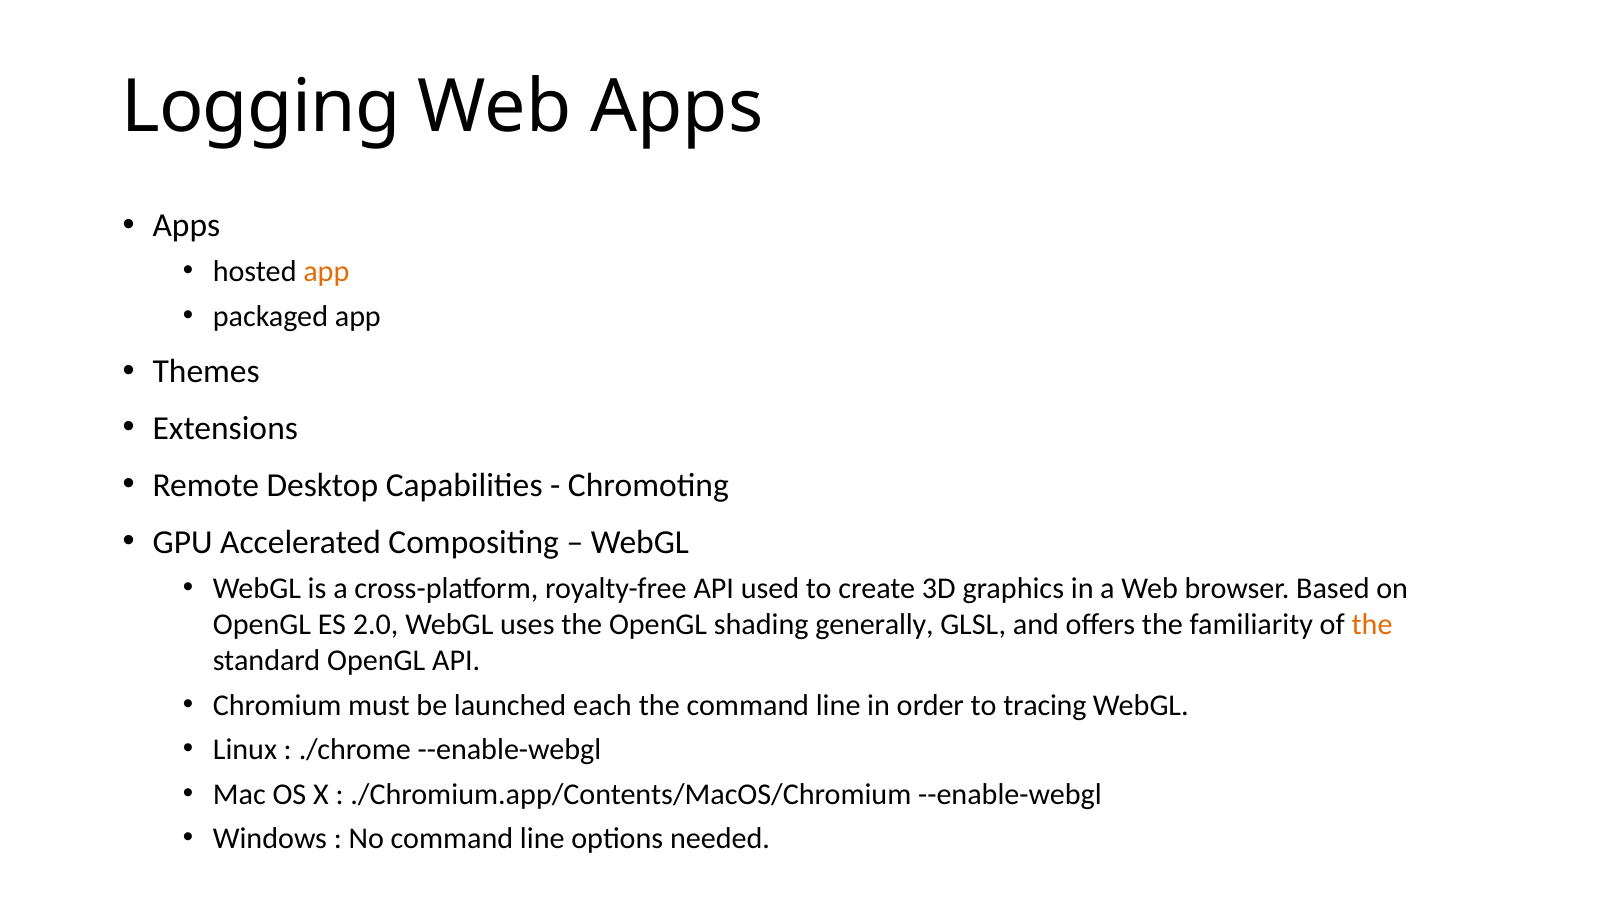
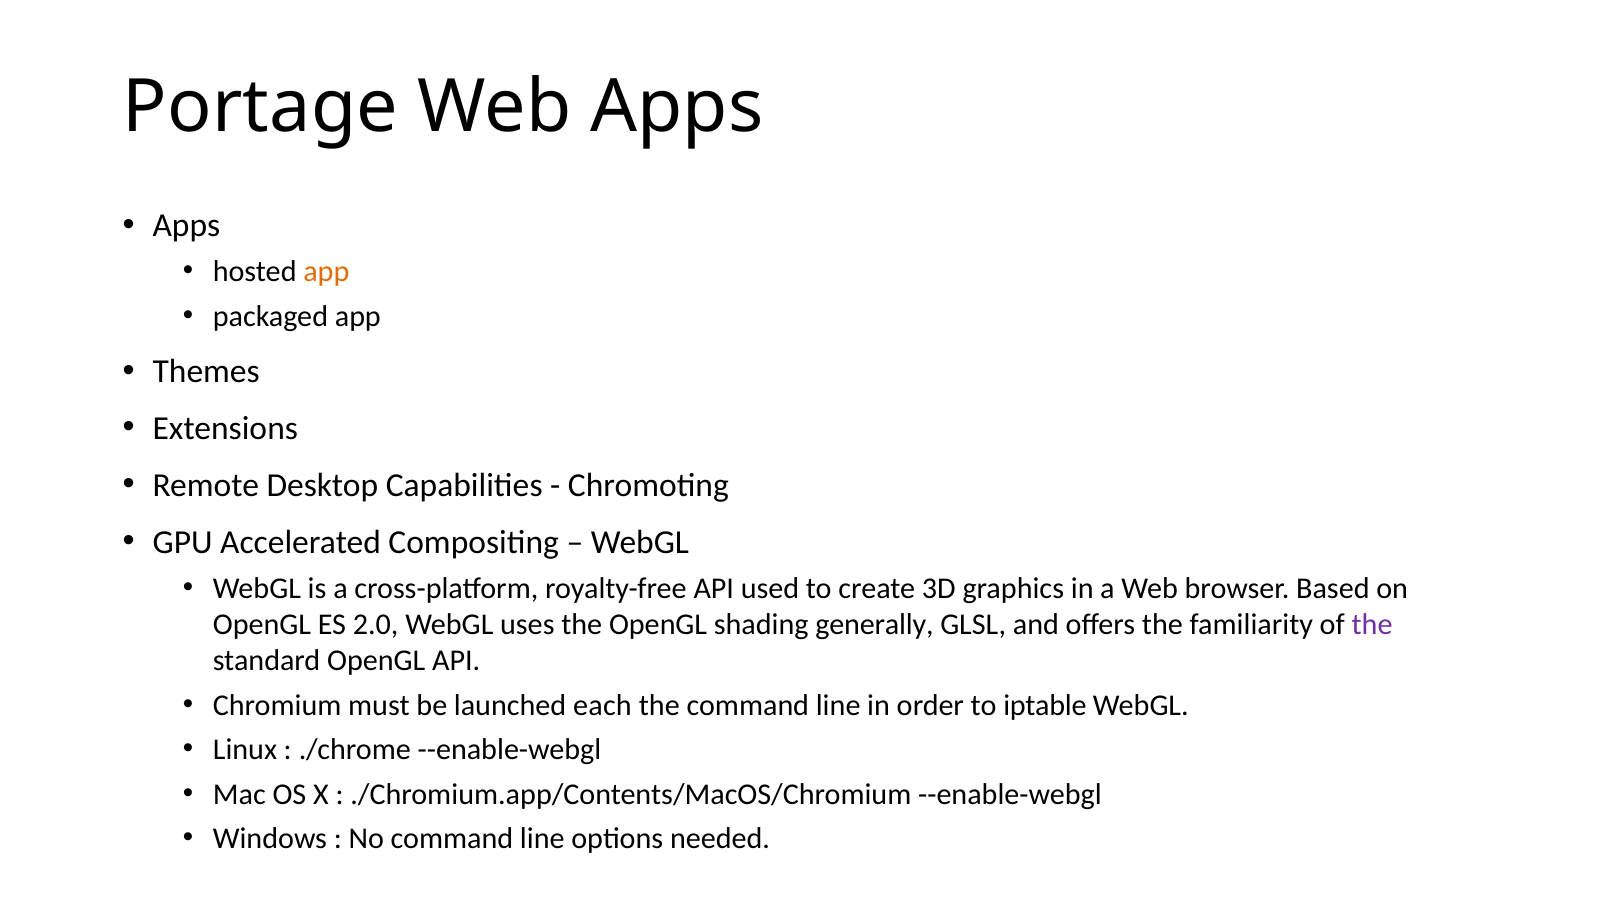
Logging: Logging -> Portage (260, 107)
the colour: orange -> purple (1372, 625)
tracing: tracing -> iptable (1045, 705)
